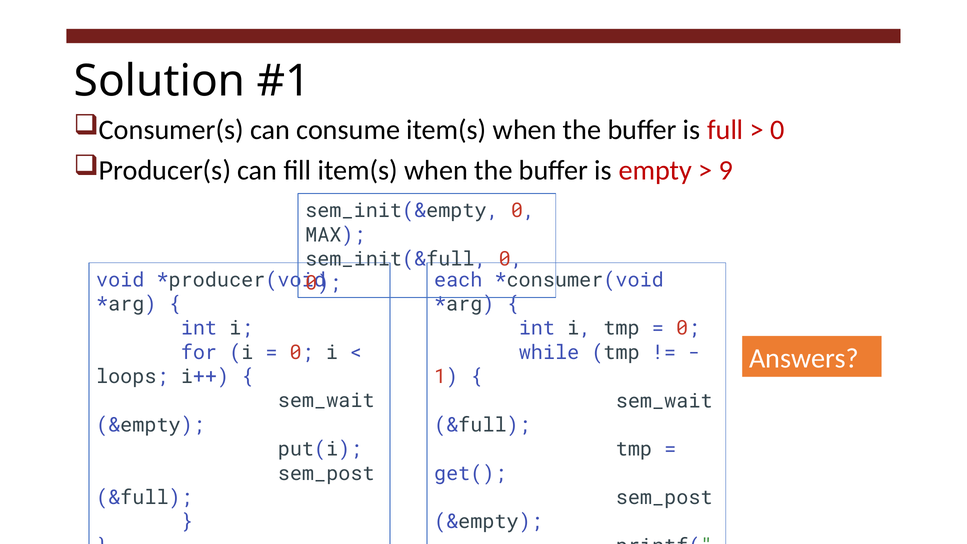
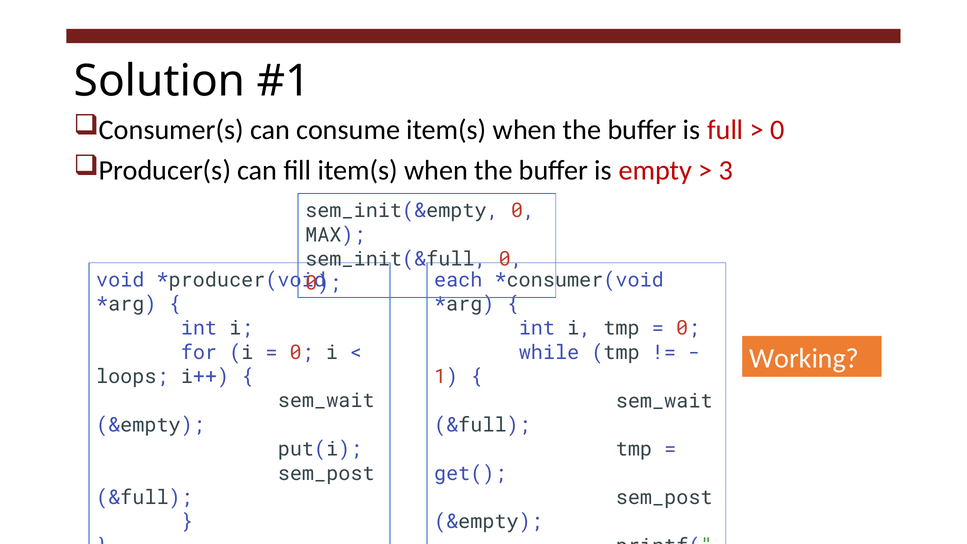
9: 9 -> 3 (726, 170)
Answers: Answers -> Working (804, 358)
